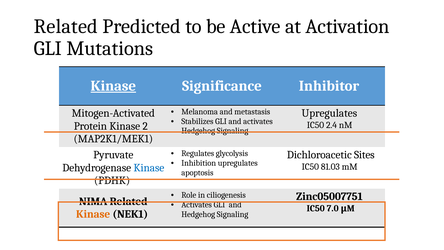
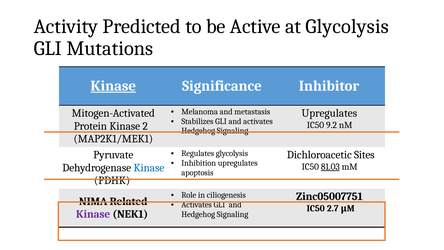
Related: Related -> Activity (66, 26)
at Activation: Activation -> Glycolysis (347, 26)
2.4: 2.4 -> 9.2 (332, 125)
81.03 underline: none -> present (330, 166)
7.0: 7.0 -> 2.7 (333, 208)
Kinase colour: orange -> purple (93, 214)
